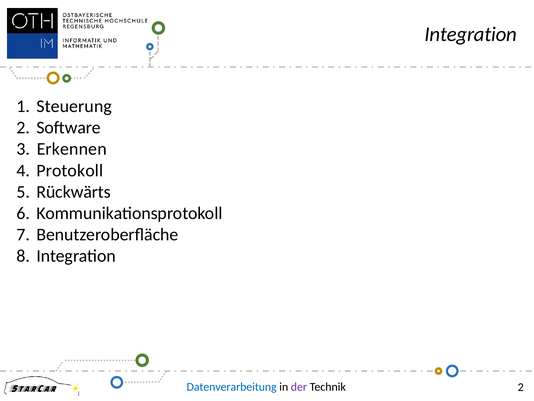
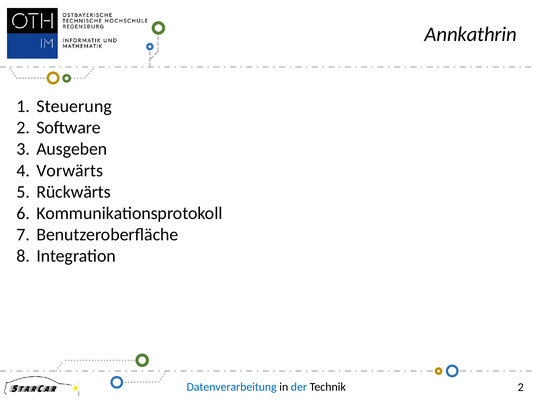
Integration: Integration -> Annkathrin (471, 34)
Erkennen: Erkennen -> Ausgeben (72, 149)
Protokoll: Protokoll -> Vorwärts (70, 170)
der colour: purple -> blue (299, 387)
